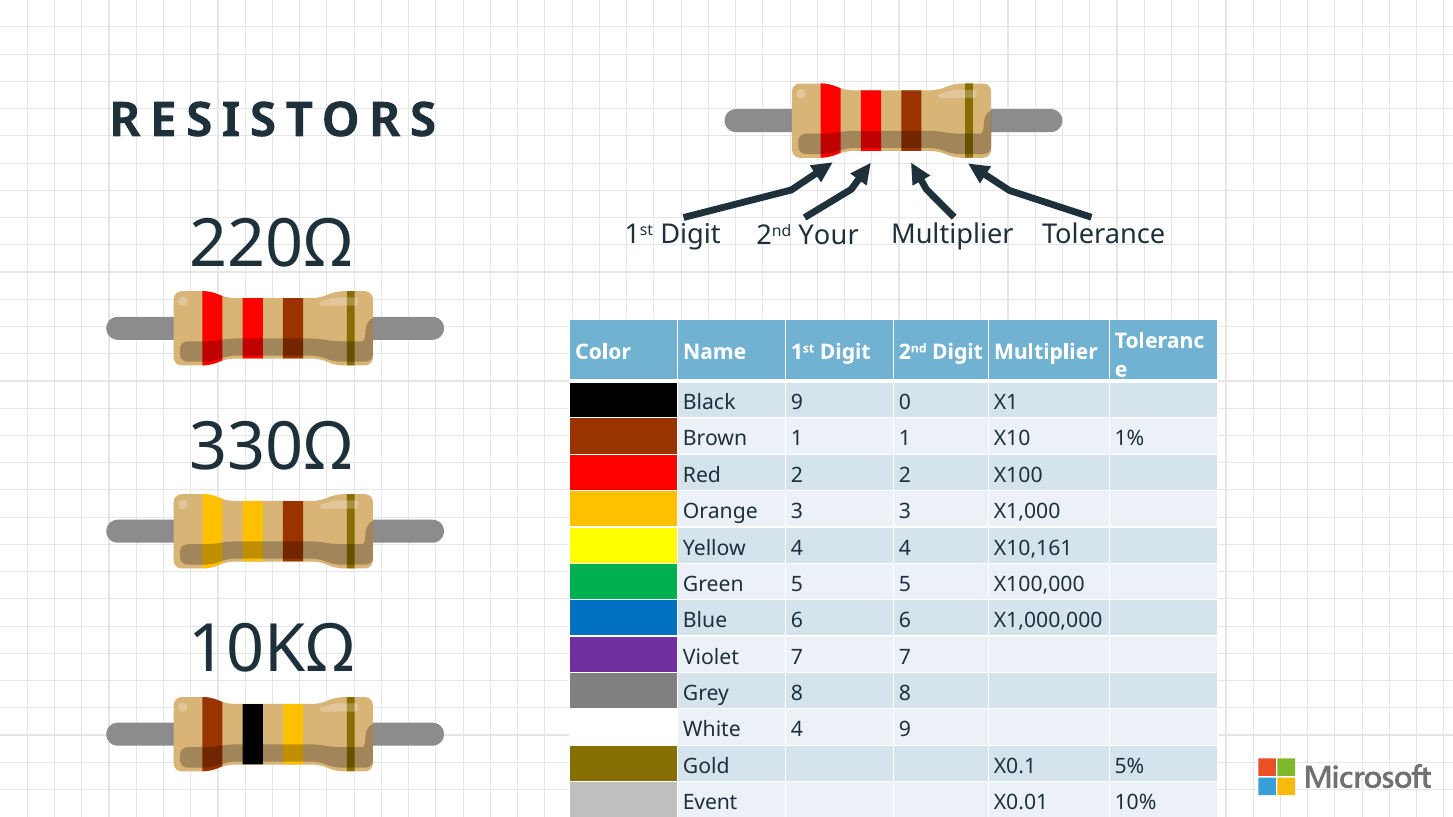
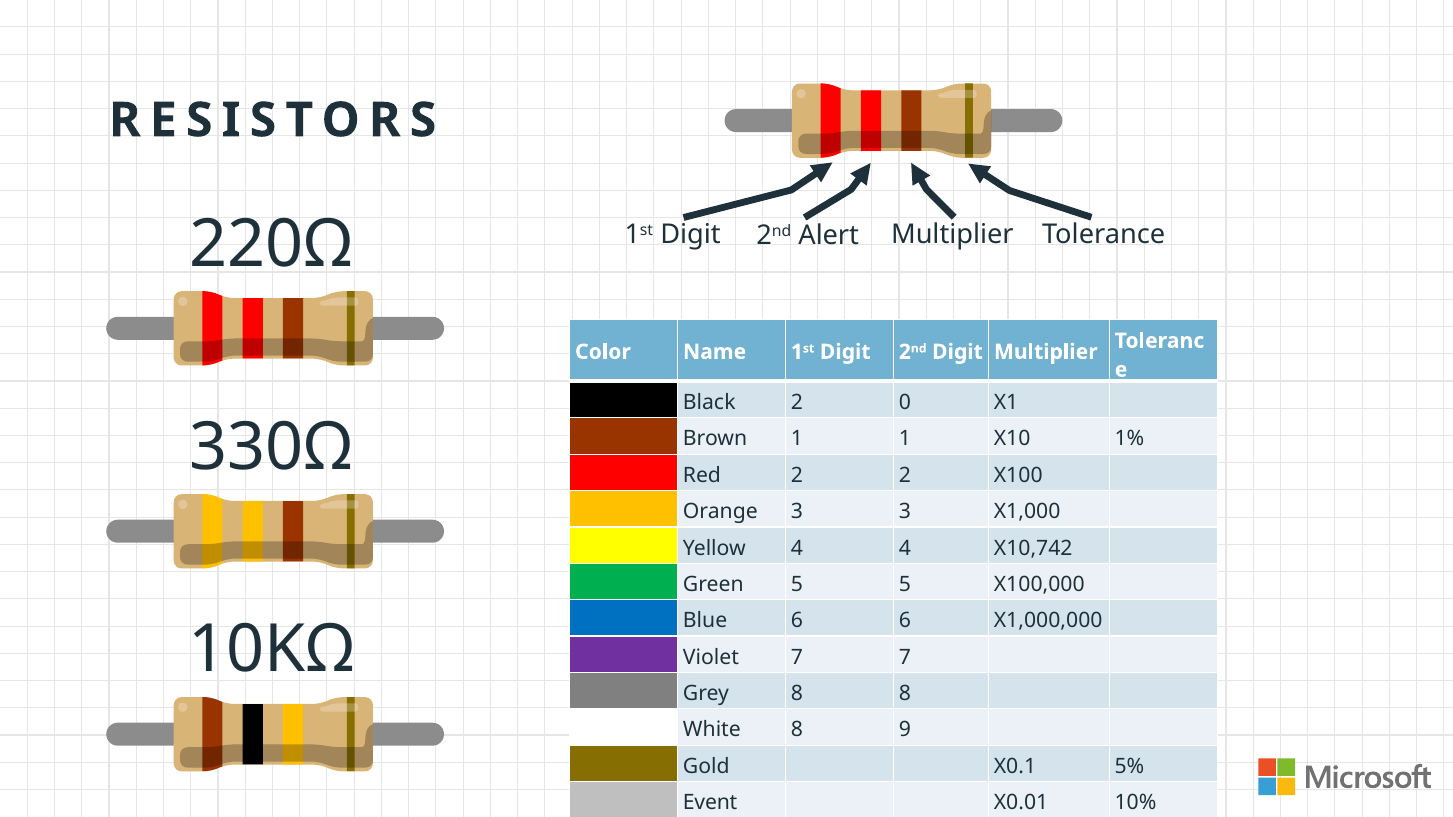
Your: Your -> Alert (829, 236)
Black 9: 9 -> 2 (797, 403)
X10,161: X10,161 -> X10,742 (1033, 548)
White 4: 4 -> 8 (797, 730)
